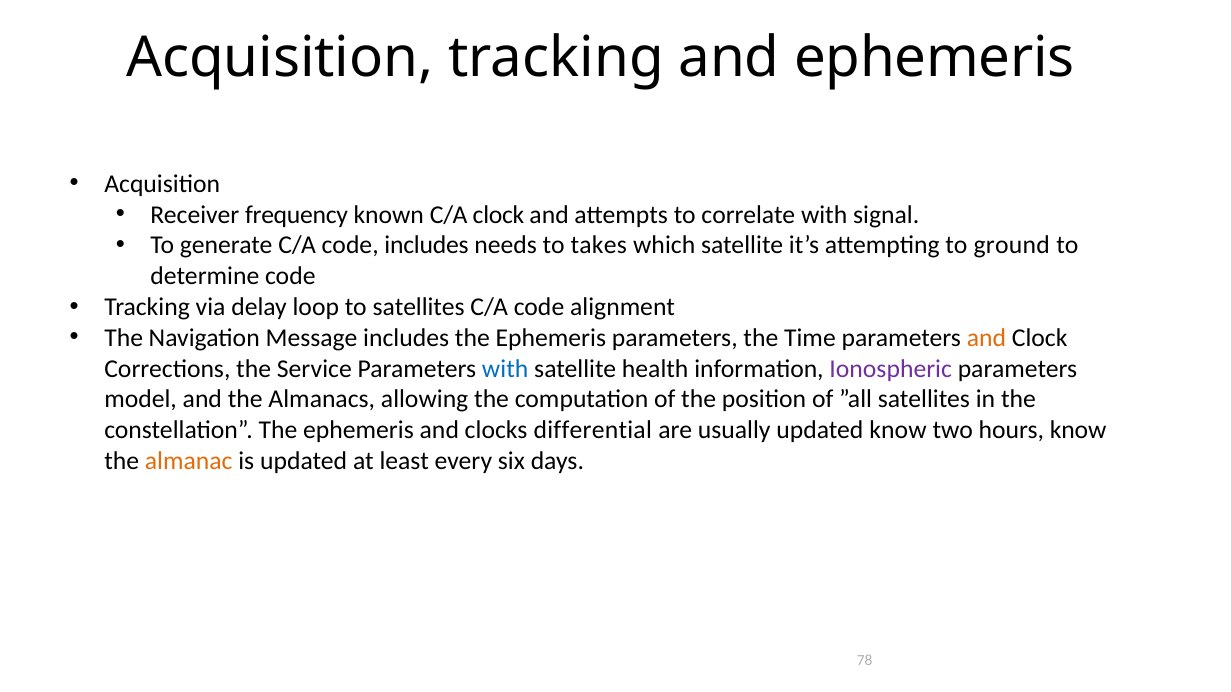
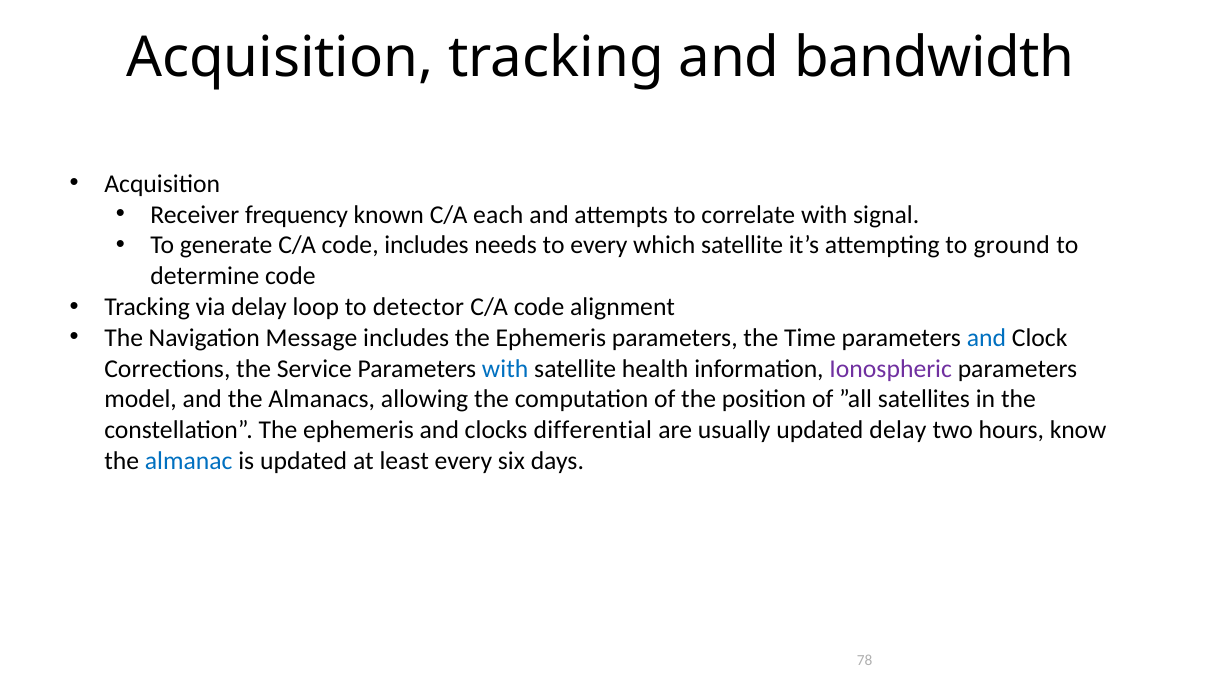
and ephemeris: ephemeris -> bandwidth (934, 58)
C/A clock: clock -> each (498, 215)
to takes: takes -> every (599, 246)
to satellites: satellites -> detector (418, 307)
and colour: orange -> blue (986, 338)
updated know: know -> delay (898, 430)
almanac colour: orange -> blue (189, 461)
